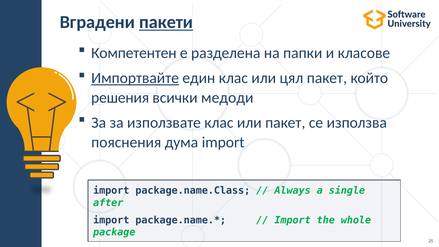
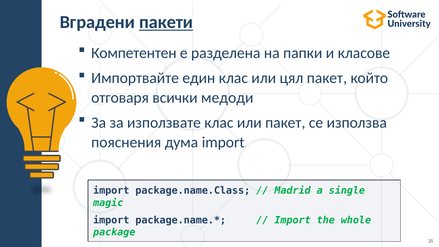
Импортвайте underline: present -> none (135, 78)
решения: решения -> отговаря (120, 98)
Always: Always -> Madrid (293, 191)
after: after -> magic (108, 203)
